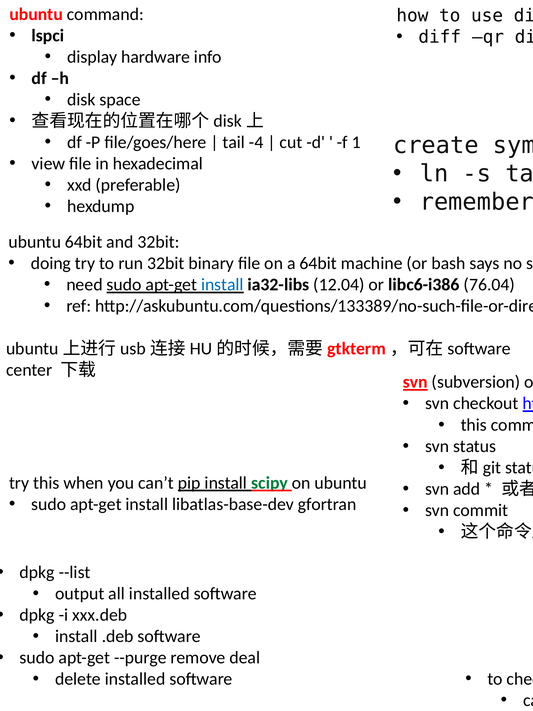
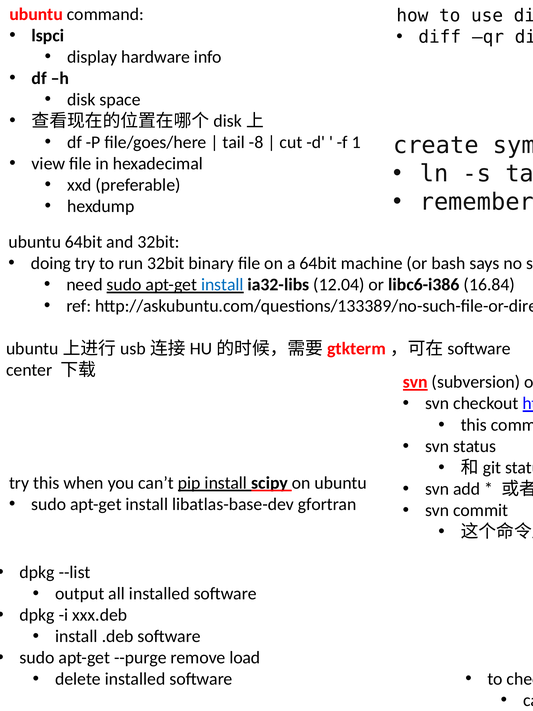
-4: -4 -> -8 (256, 142)
76.04: 76.04 -> 16.84 (489, 285)
scipy colour: green -> black (270, 483)
deal: deal -> load (245, 657)
